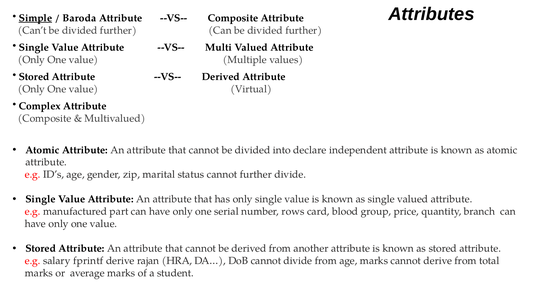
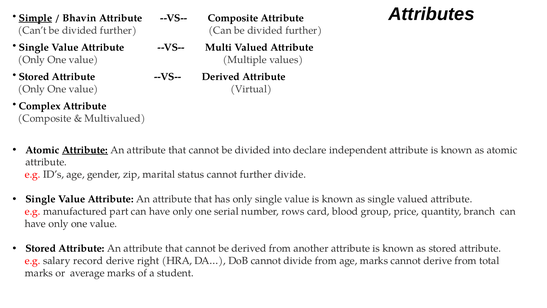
Baroda: Baroda -> Bhavin (79, 18)
Attribute underline: none -> present (85, 150)
fprintf: fprintf -> record (88, 261)
rajan: rajan -> right (148, 261)
